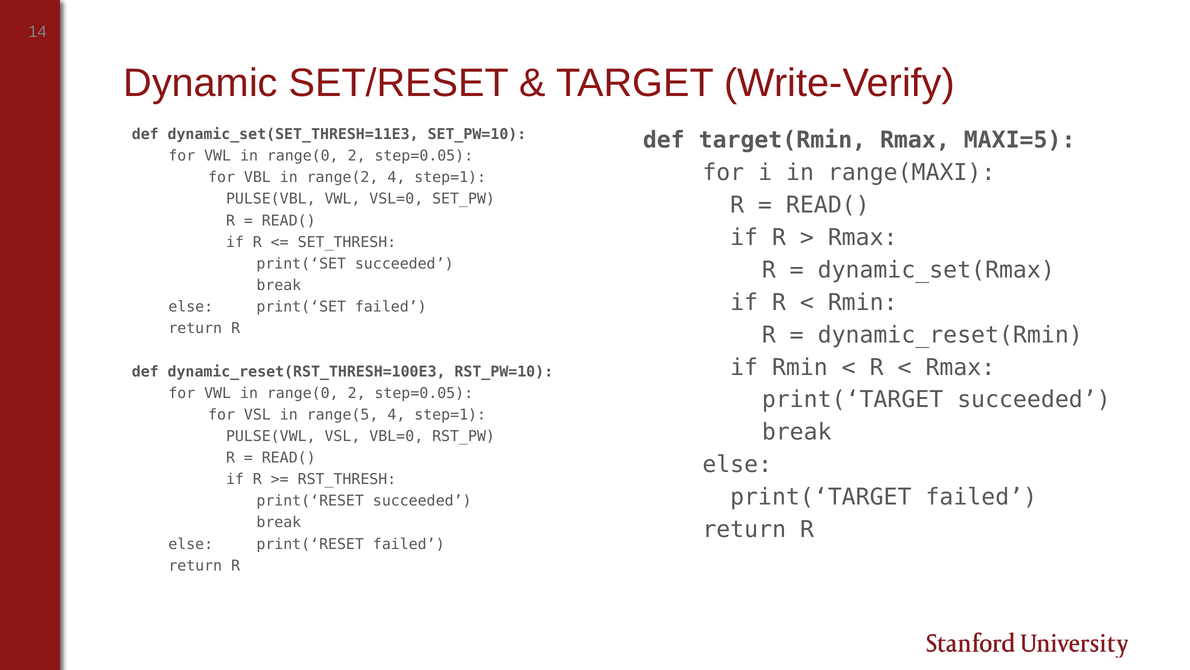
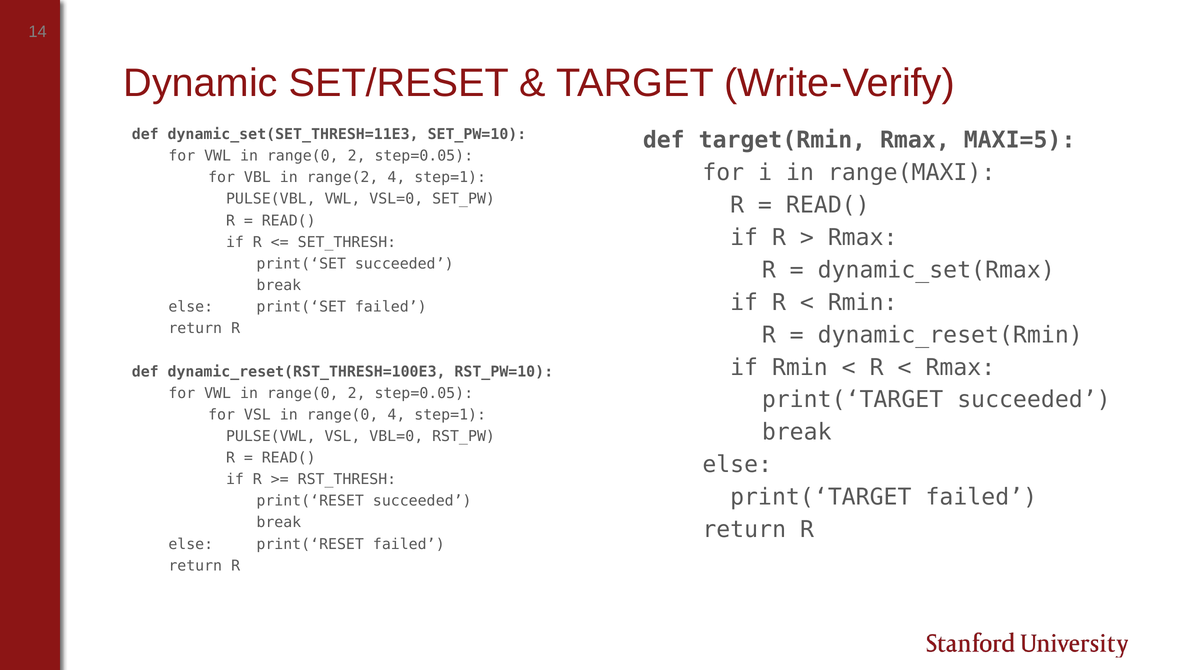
VSL in range(5: range(5 -> range(0 (343, 414)
